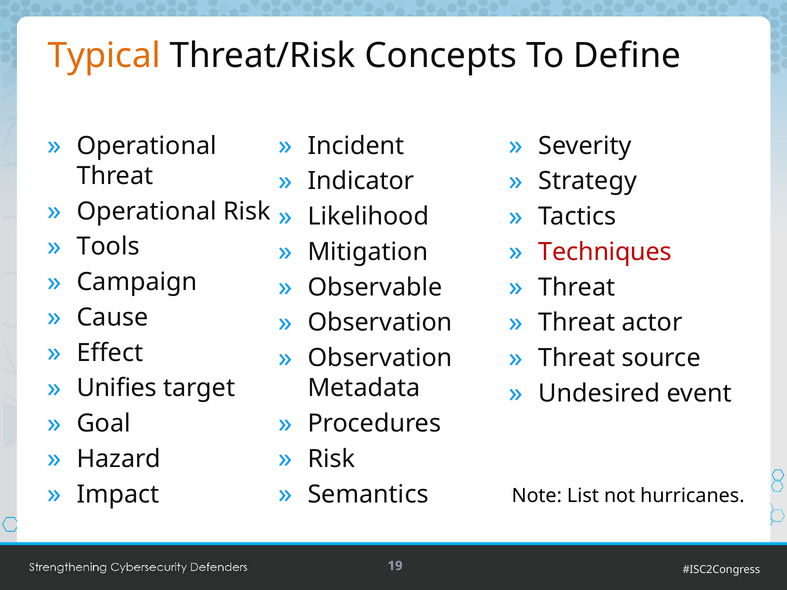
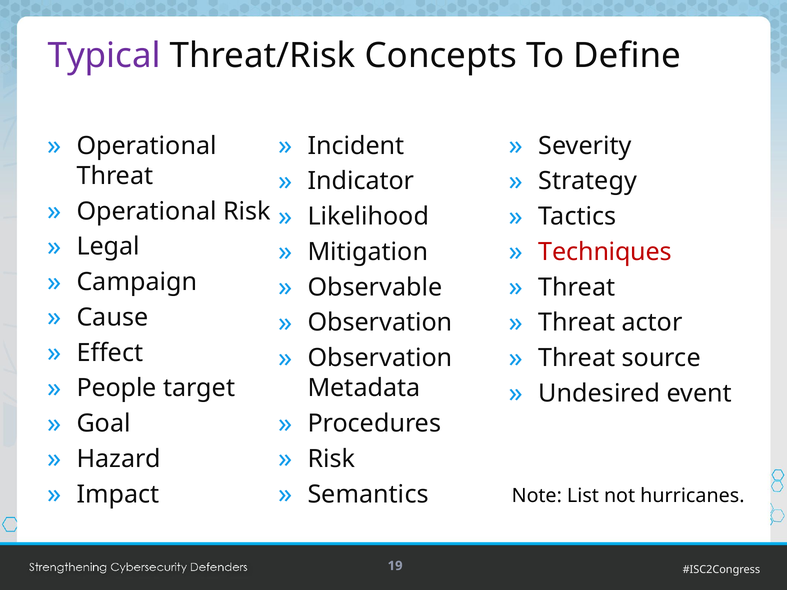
Typical colour: orange -> purple (104, 56)
Tools: Tools -> Legal (108, 247)
Unifies: Unifies -> People (117, 388)
